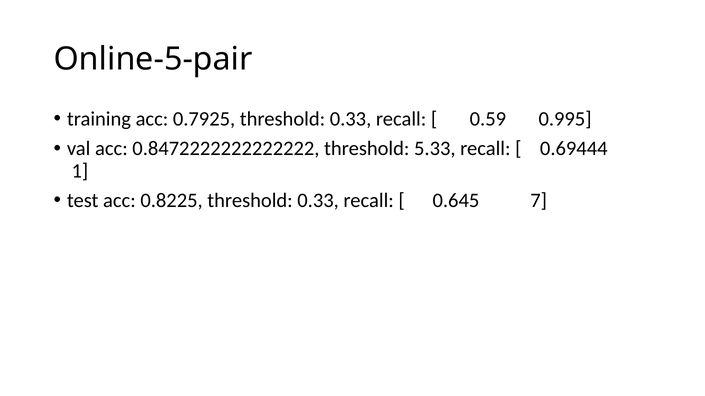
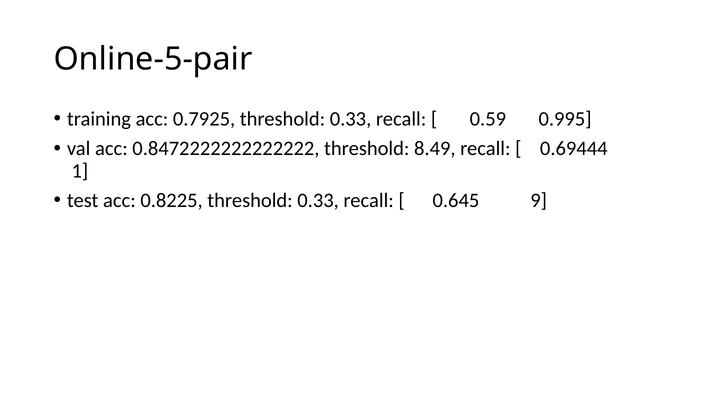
5.33: 5.33 -> 8.49 (435, 149)
7: 7 -> 9 (539, 201)
